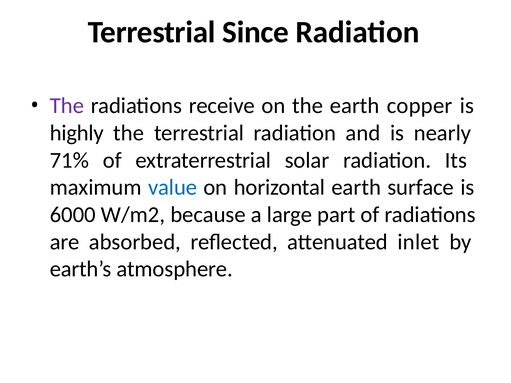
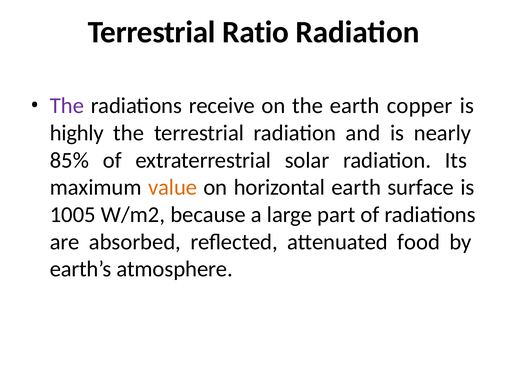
Since: Since -> Ratio (256, 32)
71%: 71% -> 85% (69, 160)
value colour: blue -> orange (173, 188)
6000: 6000 -> 1005 (73, 215)
inlet: inlet -> food (419, 242)
